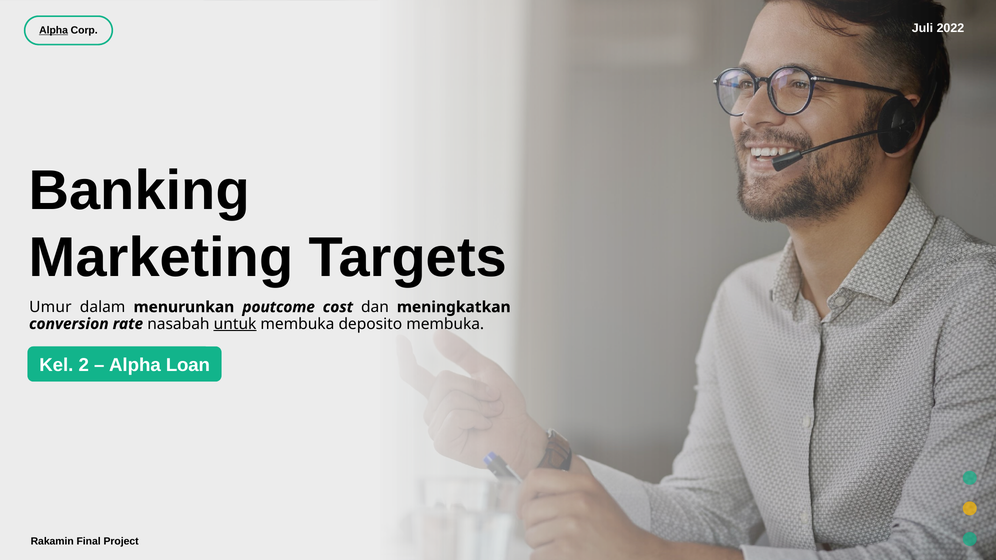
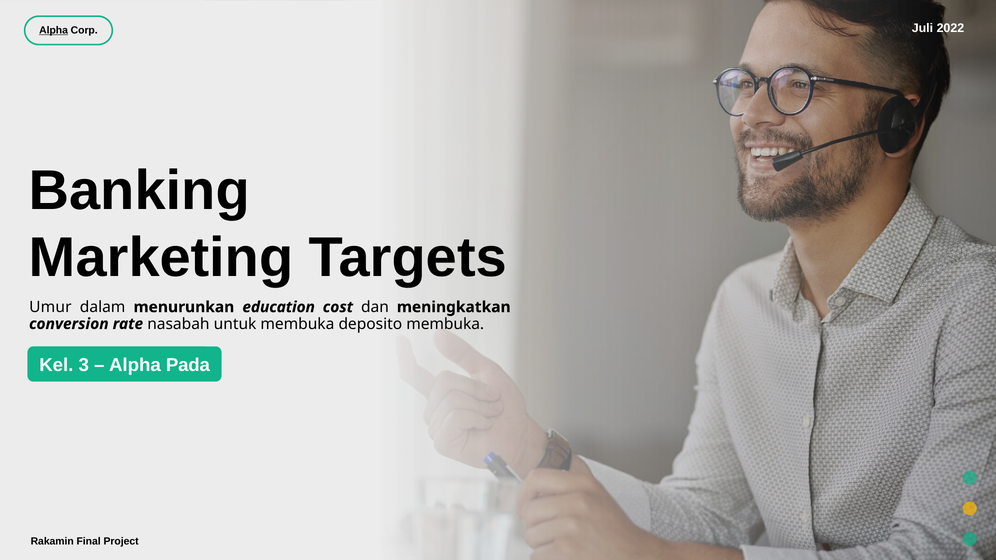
poutcome: poutcome -> education (279, 307)
untuk underline: present -> none (235, 324)
2: 2 -> 3 (84, 365)
Loan: Loan -> Pada (188, 365)
